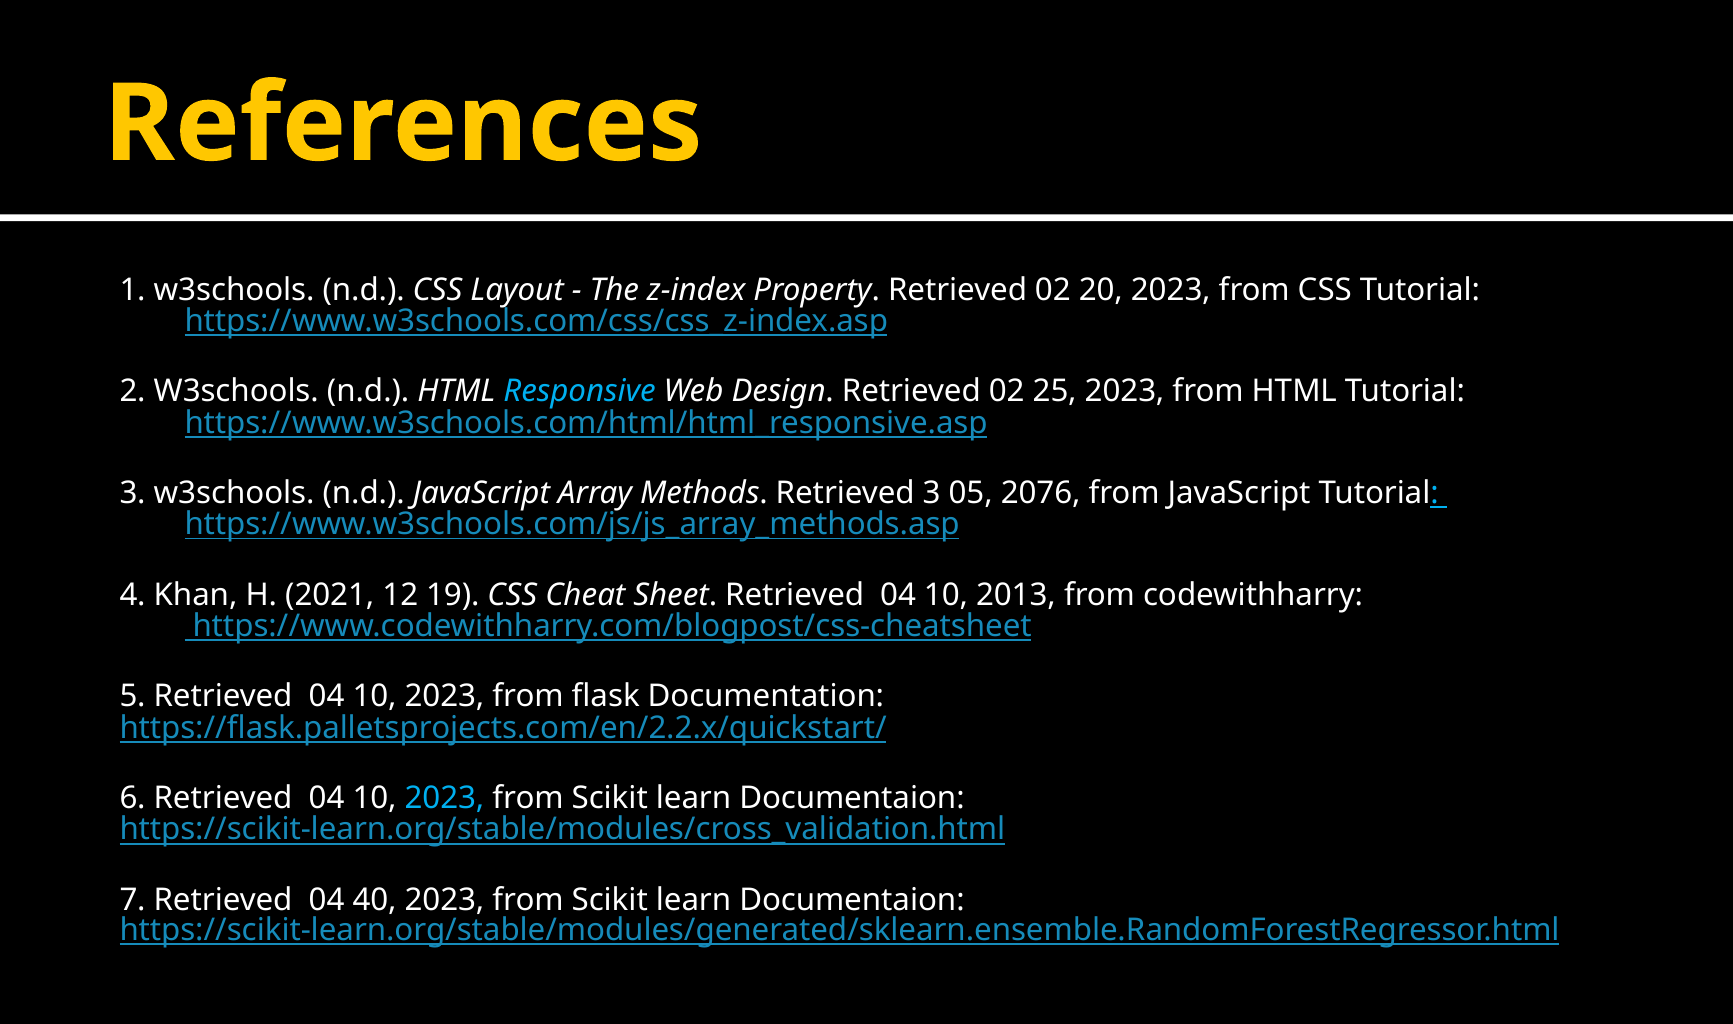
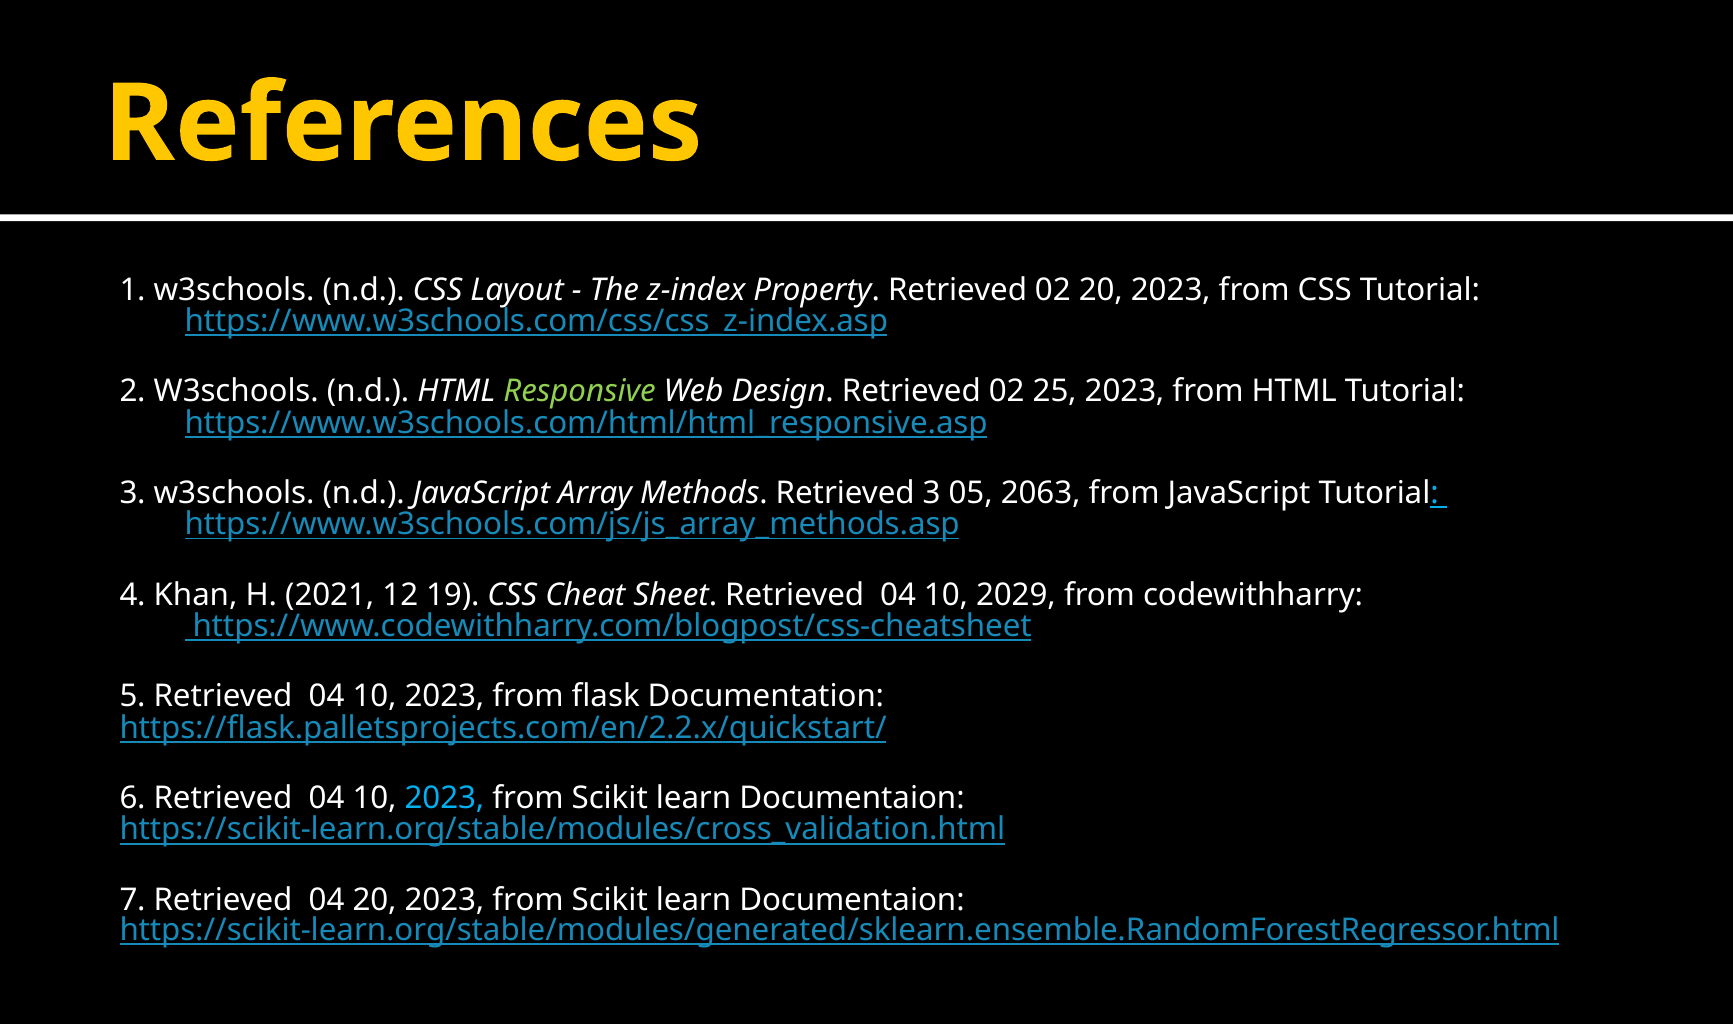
Responsive colour: light blue -> light green (580, 391)
2076: 2076 -> 2063 (1041, 493)
2013: 2013 -> 2029 (1016, 595)
04 40: 40 -> 20 (375, 900)
